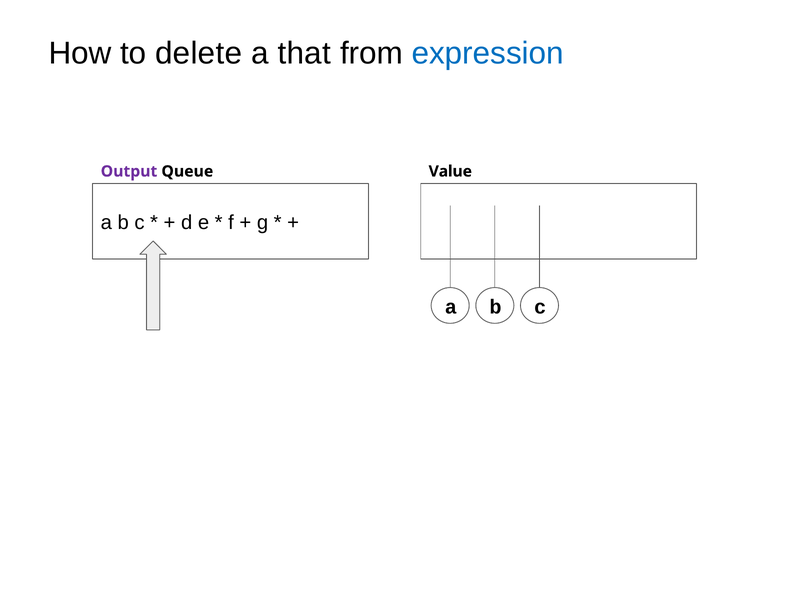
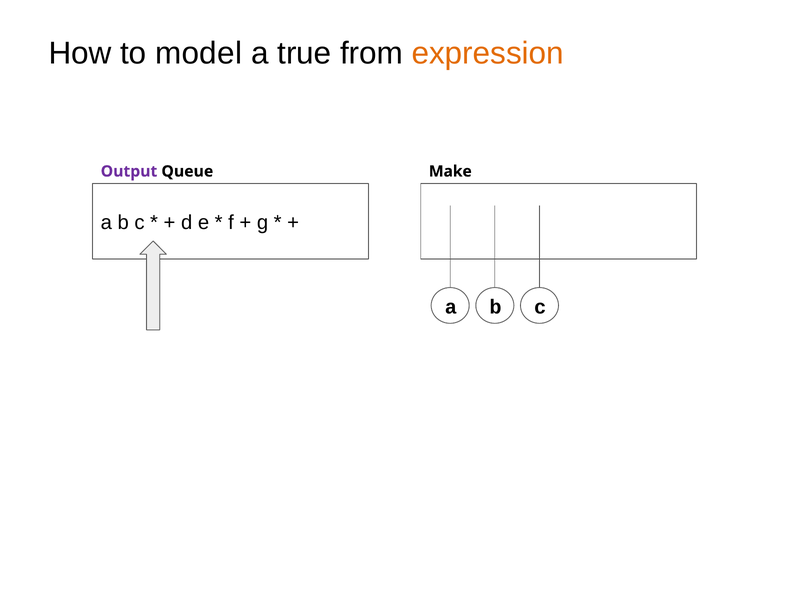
delete: delete -> model (199, 53)
that: that -> true (304, 53)
expression colour: blue -> orange (488, 53)
Value: Value -> Make (450, 171)
